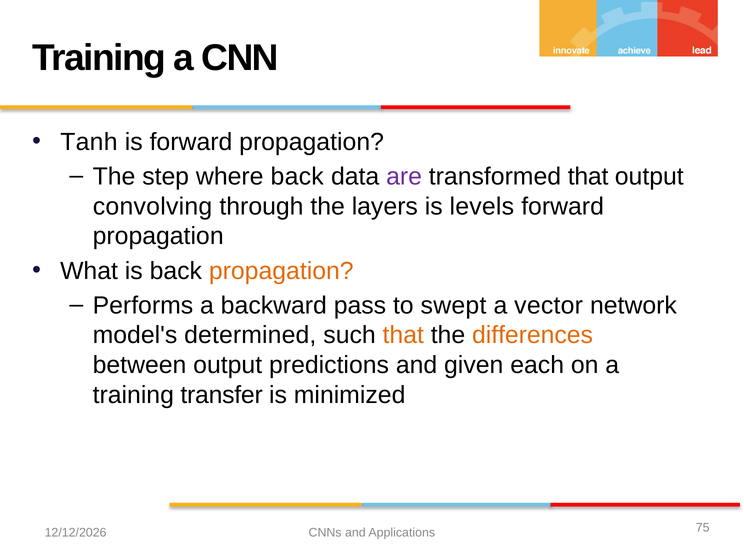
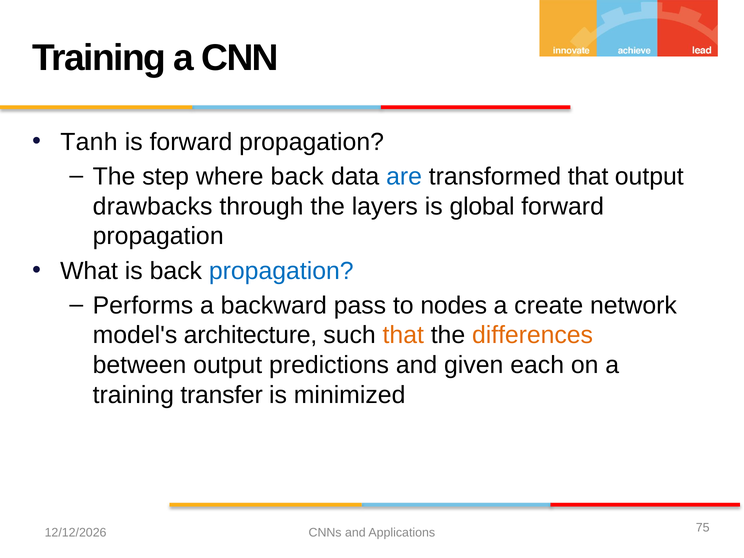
are colour: purple -> blue (404, 177)
convolving: convolving -> drawbacks (153, 206)
levels: levels -> global (482, 206)
propagation colour: orange -> blue (281, 271)
swept: swept -> nodes (454, 306)
vector: vector -> create (549, 306)
determined: determined -> architecture (250, 335)
